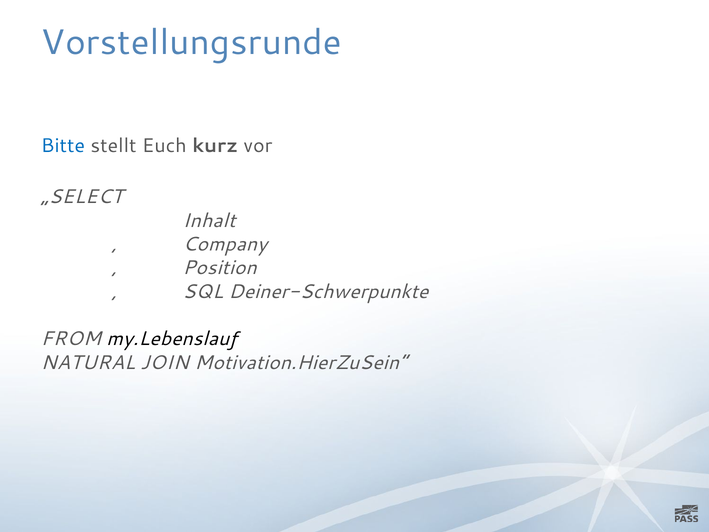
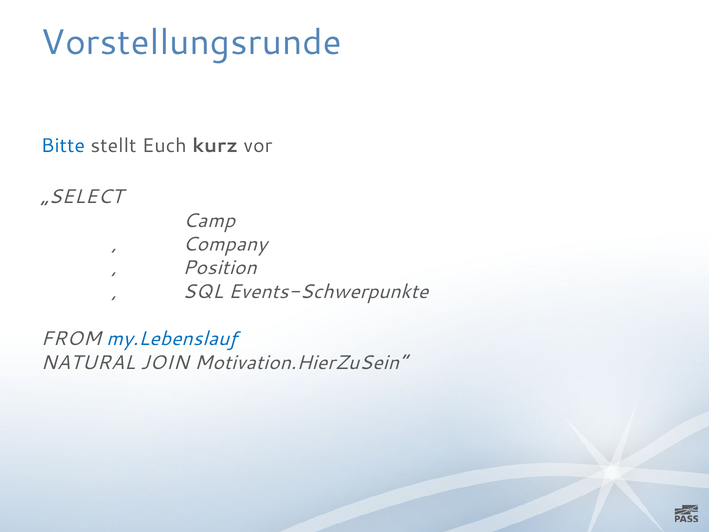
Inhalt: Inhalt -> Camp (209, 220)
Deiner-Schwerpunkte: Deiner-Schwerpunkte -> Events-Schwerpunkte (328, 291)
my.Lebenslauf colour: black -> blue (172, 339)
